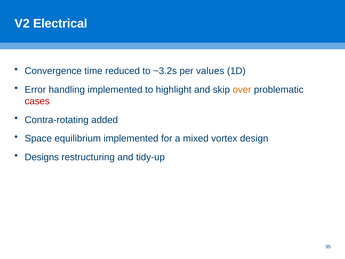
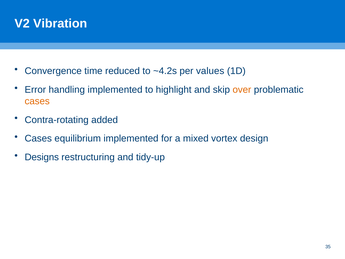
Electrical: Electrical -> Vibration (60, 23)
~3.2s: ~3.2s -> ~4.2s (165, 71)
cases colour: red -> orange (37, 101)
Space: Space -> Cases (38, 138)
